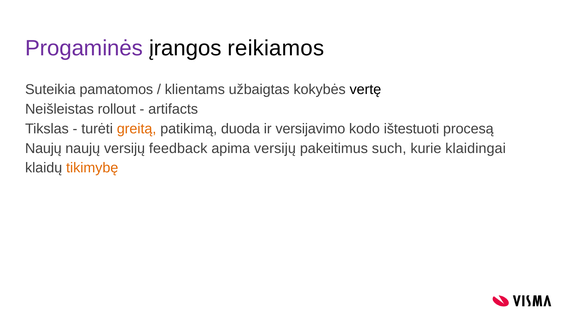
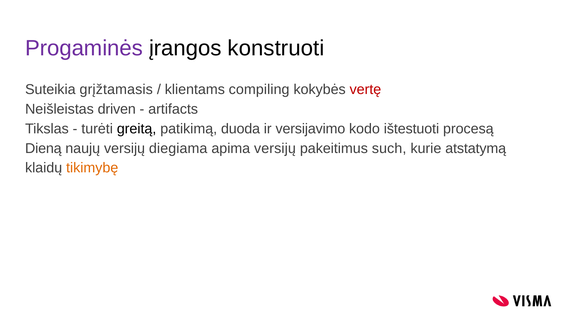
reikiamos: reikiamos -> konstruoti (276, 48)
pamatomos: pamatomos -> grįžtamasis (116, 89)
užbaigtas: užbaigtas -> compiling (259, 89)
vertę colour: black -> red (365, 89)
rollout: rollout -> driven (117, 109)
greitą colour: orange -> black (137, 129)
Naujų: Naujų -> Dieną (43, 148)
feedback: feedback -> diegiama (178, 148)
klaidingai: klaidingai -> atstatymą (476, 148)
